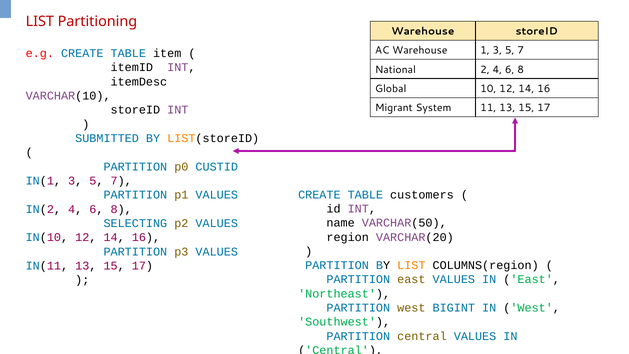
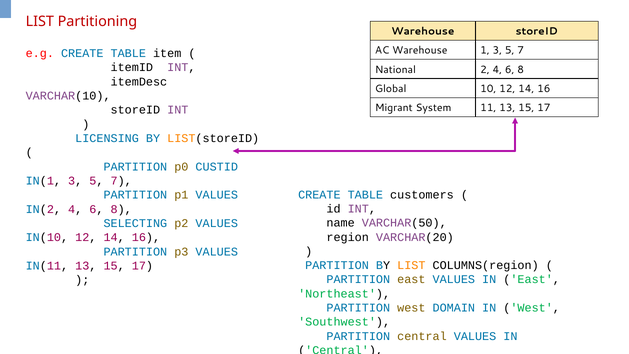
SUBMITTED: SUBMITTED -> LICENSING (107, 138)
BIGINT: BIGINT -> DOMAIN (454, 308)
